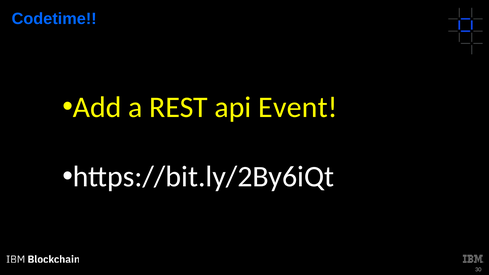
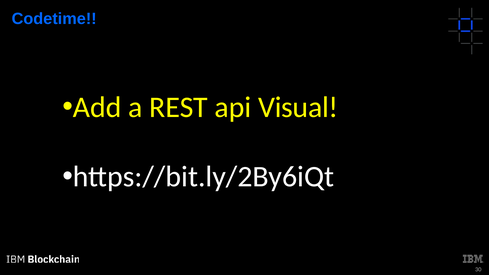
Event: Event -> Visual (298, 107)
